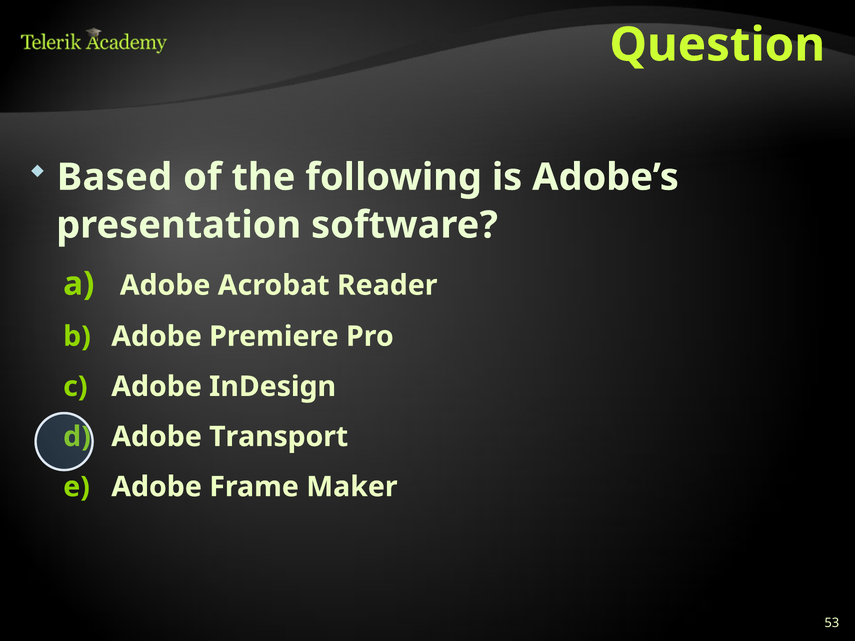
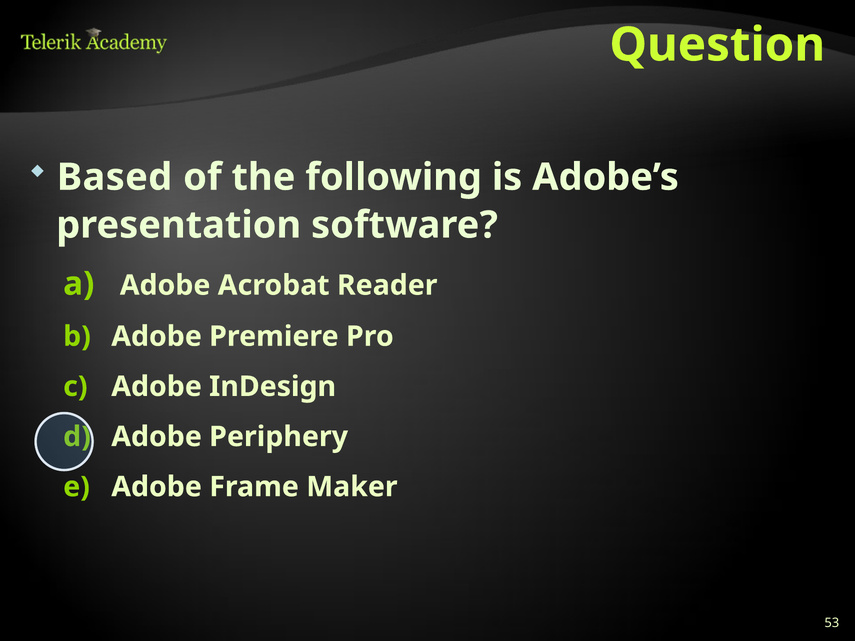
Transport: Transport -> Periphery (279, 437)
